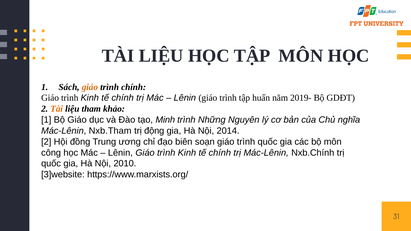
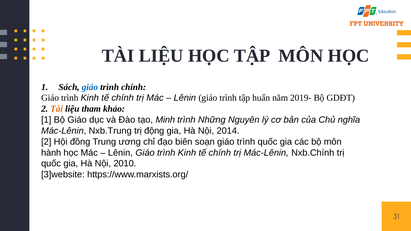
giáo colour: orange -> blue (90, 87)
Nxb.Tham: Nxb.Tham -> Nxb.Trung (110, 131)
công: công -> hành (51, 153)
